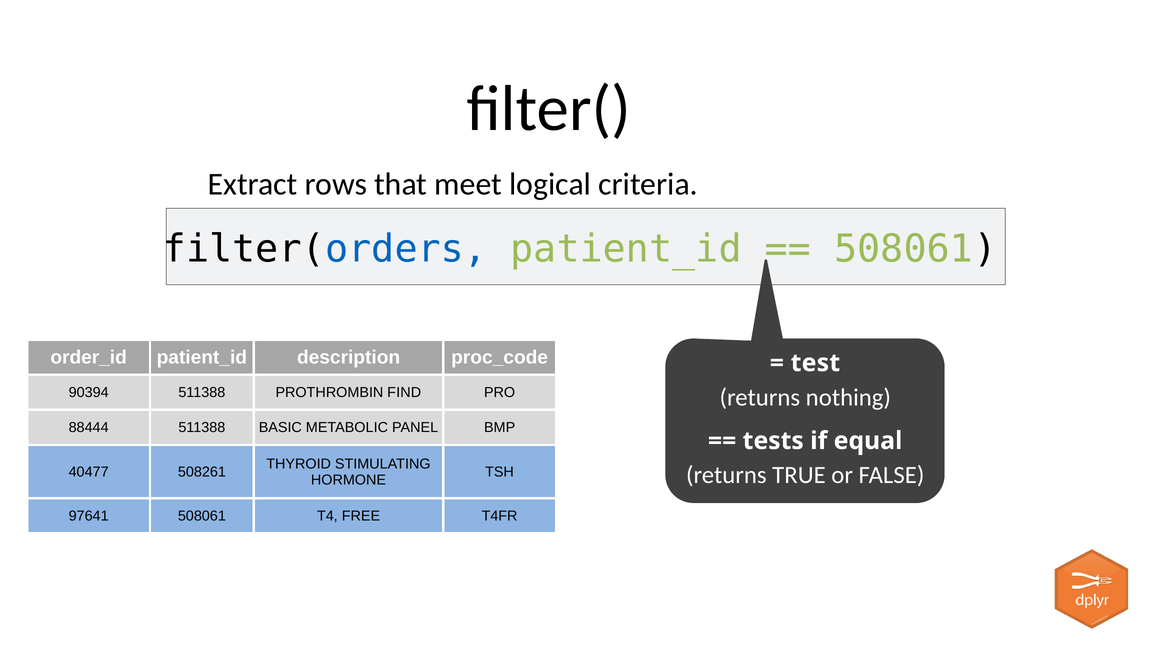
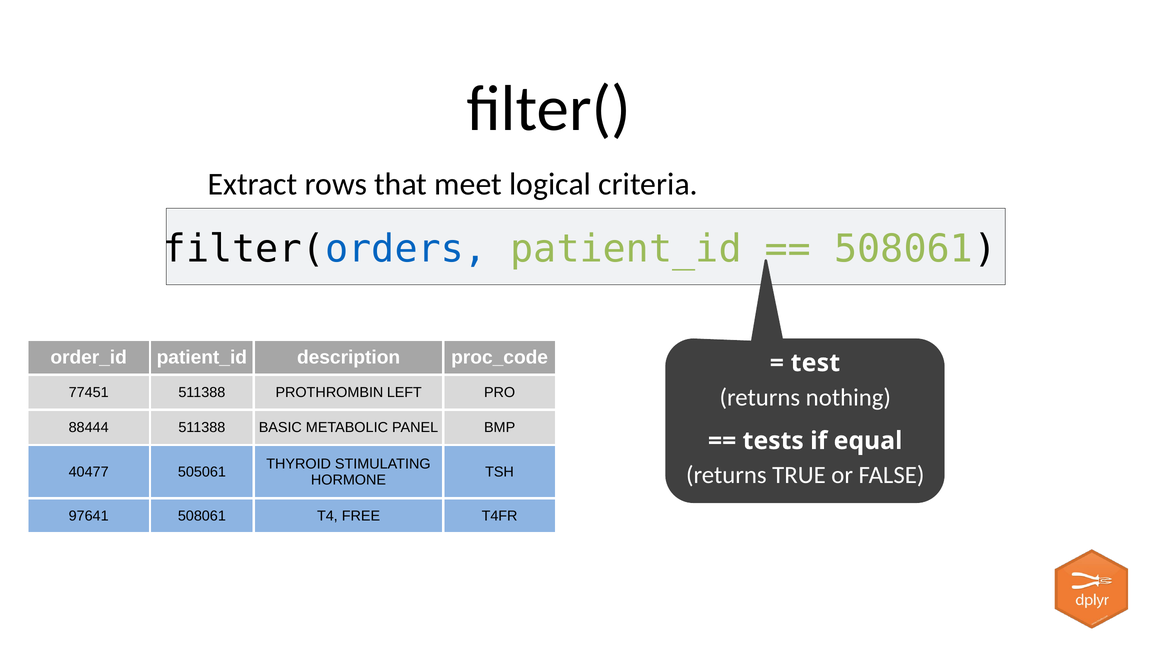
90394: 90394 -> 77451 (89, 392)
FIND: FIND -> LEFT (404, 392)
508261: 508261 -> 505061 (202, 472)
